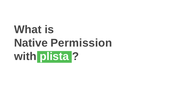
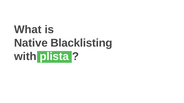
Permission: Permission -> Blacklisting (81, 43)
